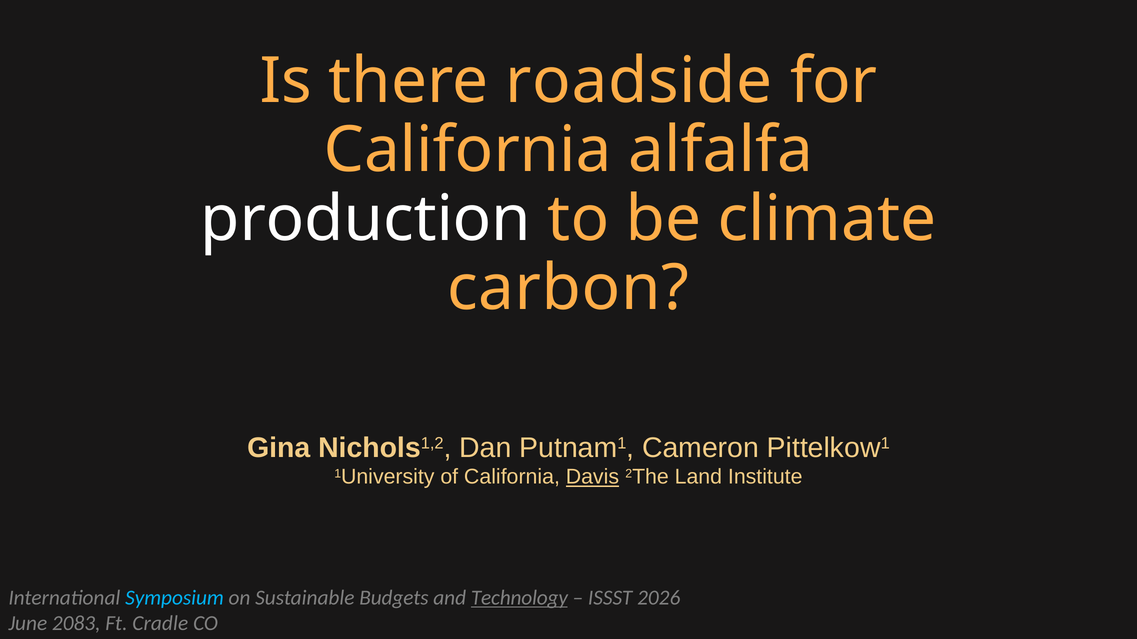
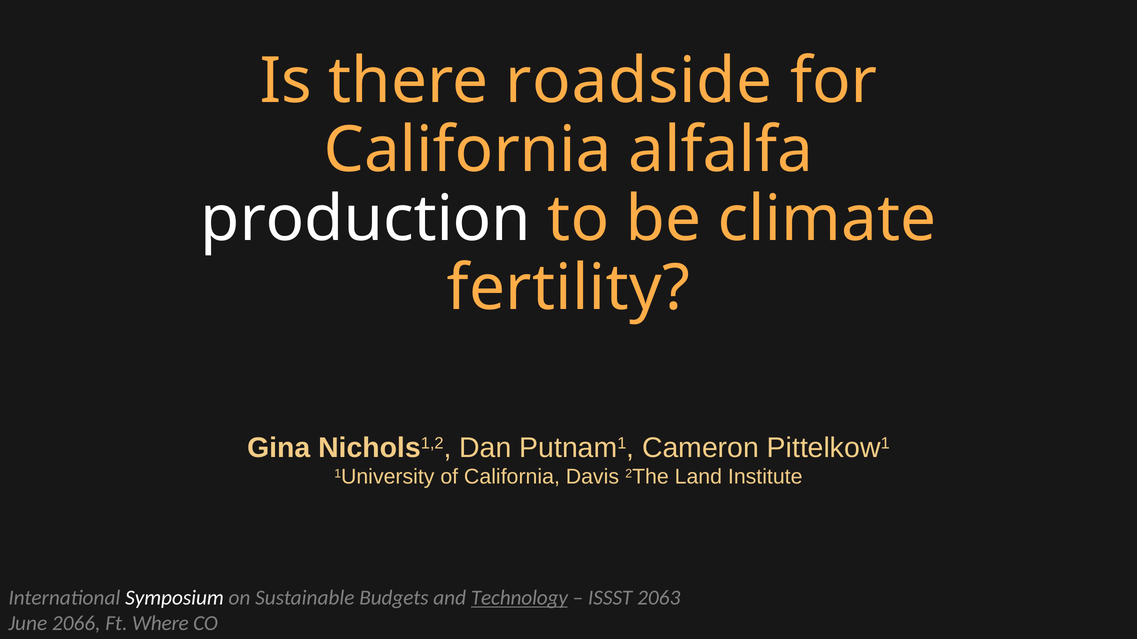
carbon: carbon -> fertility (568, 288)
Davis underline: present -> none (592, 477)
Symposium colour: light blue -> white (174, 598)
2026: 2026 -> 2063 (659, 598)
2083: 2083 -> 2066 (76, 624)
Cradle: Cradle -> Where (160, 624)
